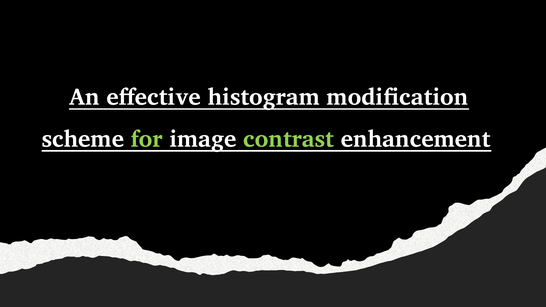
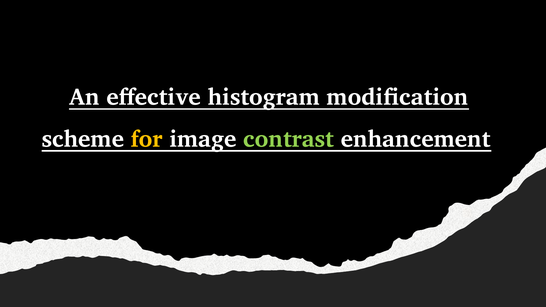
for colour: light green -> yellow (147, 139)
